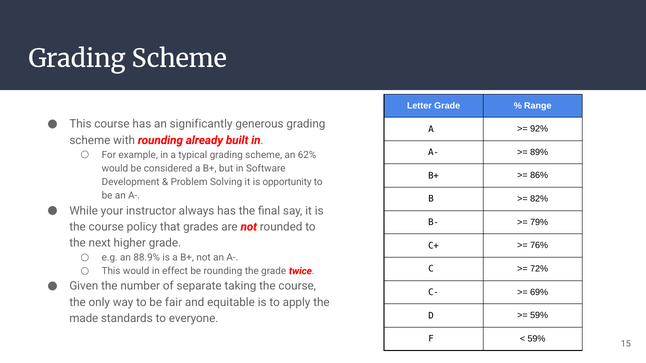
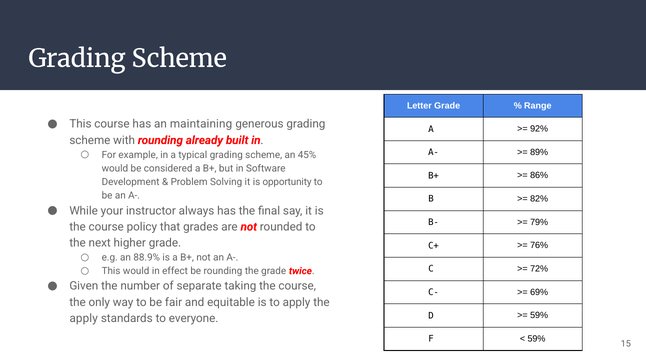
significantly: significantly -> maintaining (201, 124)
62%: 62% -> 45% (307, 155)
made: made -> apply (84, 319)
